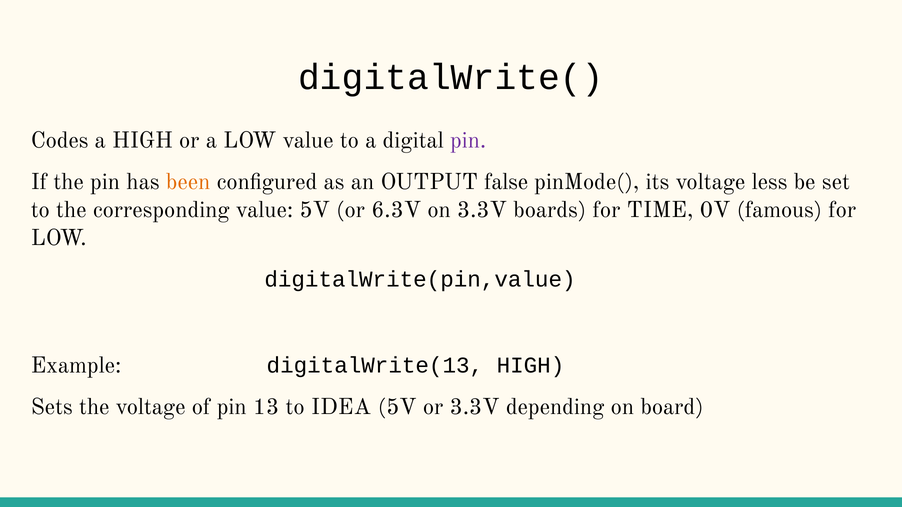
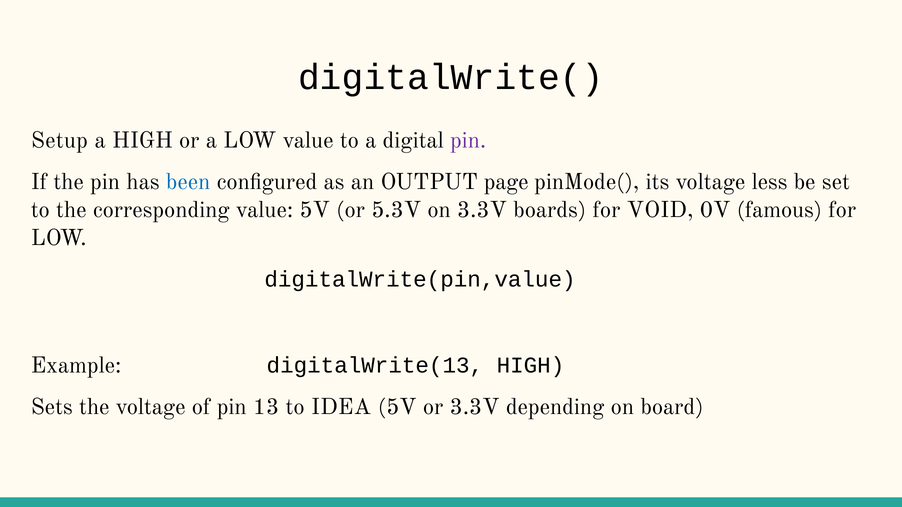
Codes: Codes -> Setup (59, 141)
been colour: orange -> blue (188, 182)
false: false -> page (506, 182)
6.3V: 6.3V -> 5.3V (396, 210)
TIME: TIME -> VOID (660, 210)
